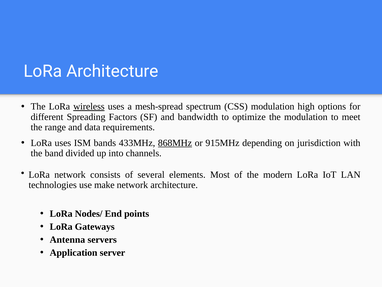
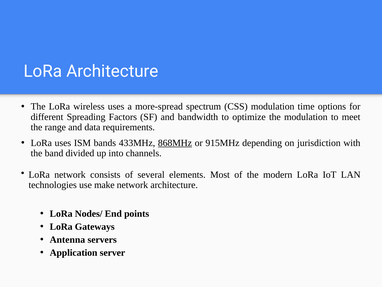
wireless underline: present -> none (89, 106)
mesh-spread: mesh-spread -> more-spread (159, 106)
high: high -> time (306, 106)
